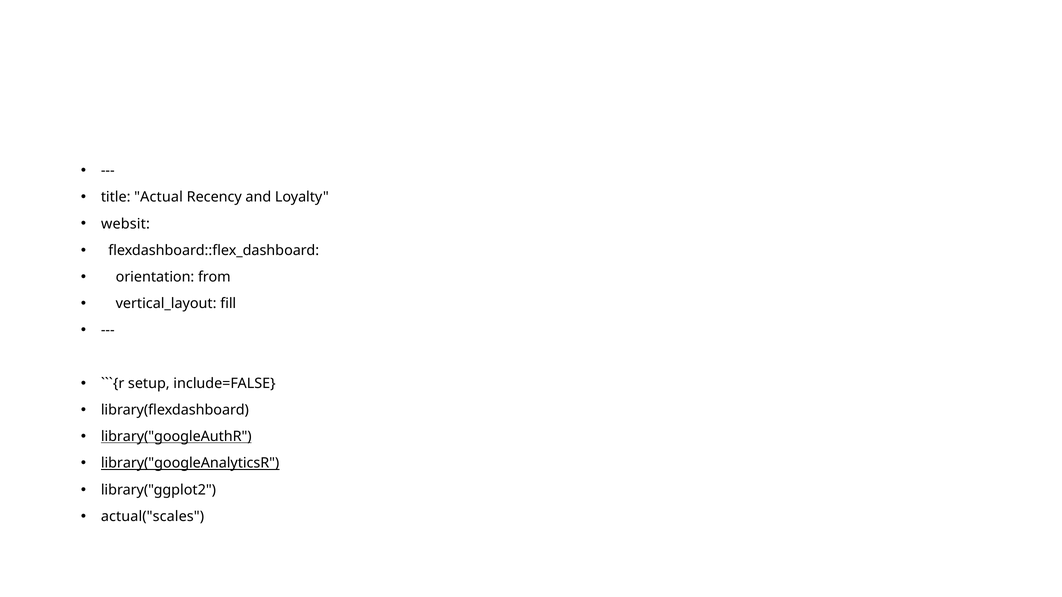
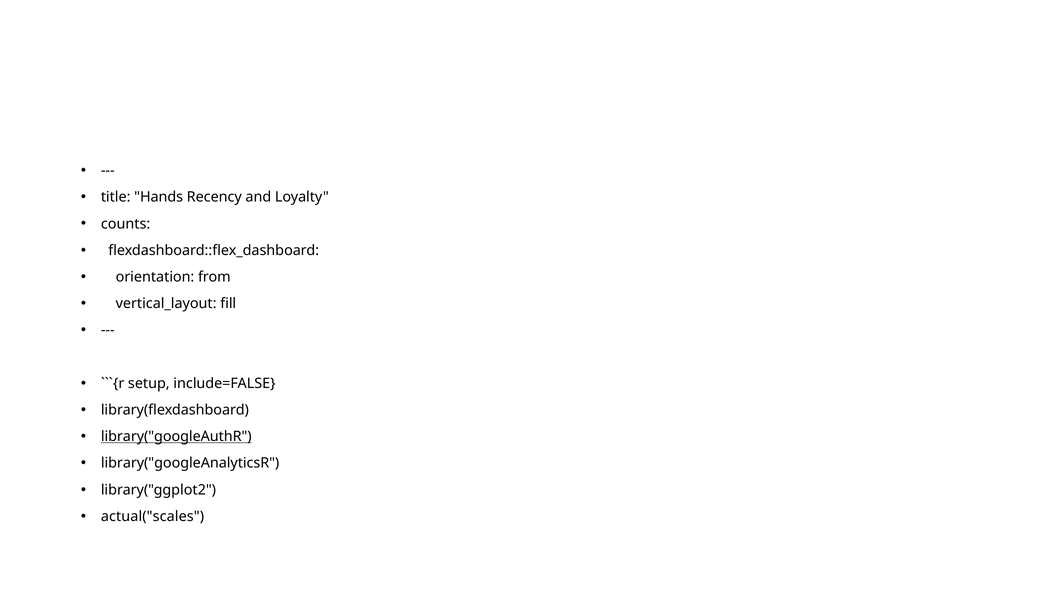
Actual: Actual -> Hands (159, 197)
websit: websit -> counts (126, 224)
library("googleAnalyticsR underline: present -> none (190, 464)
